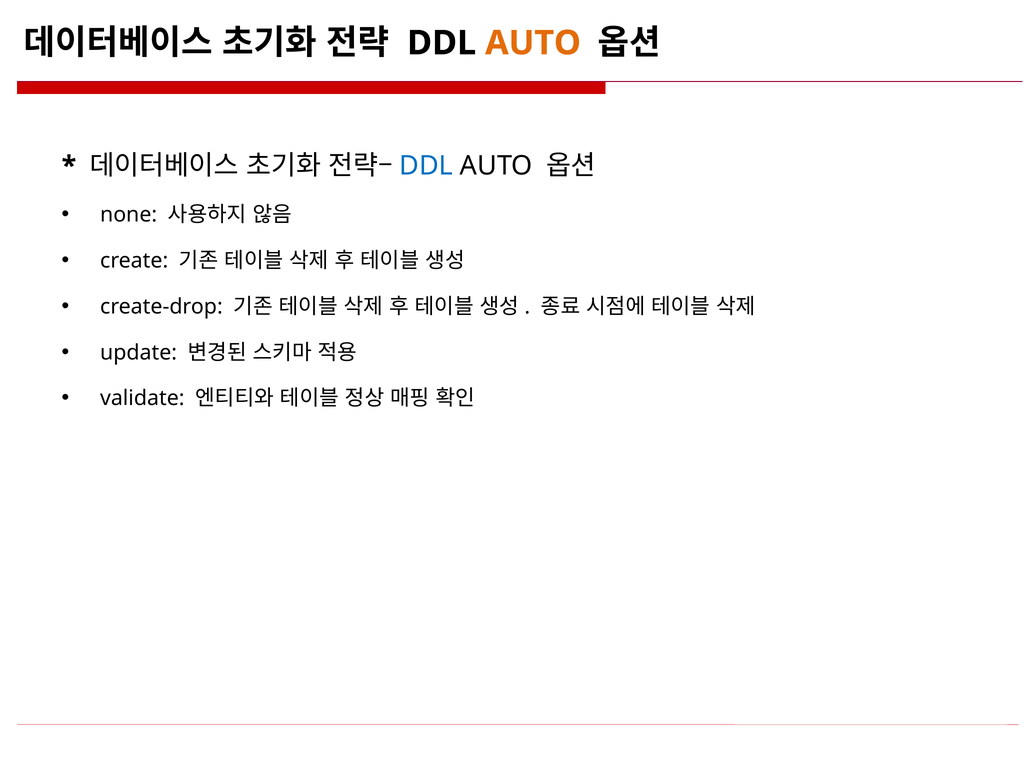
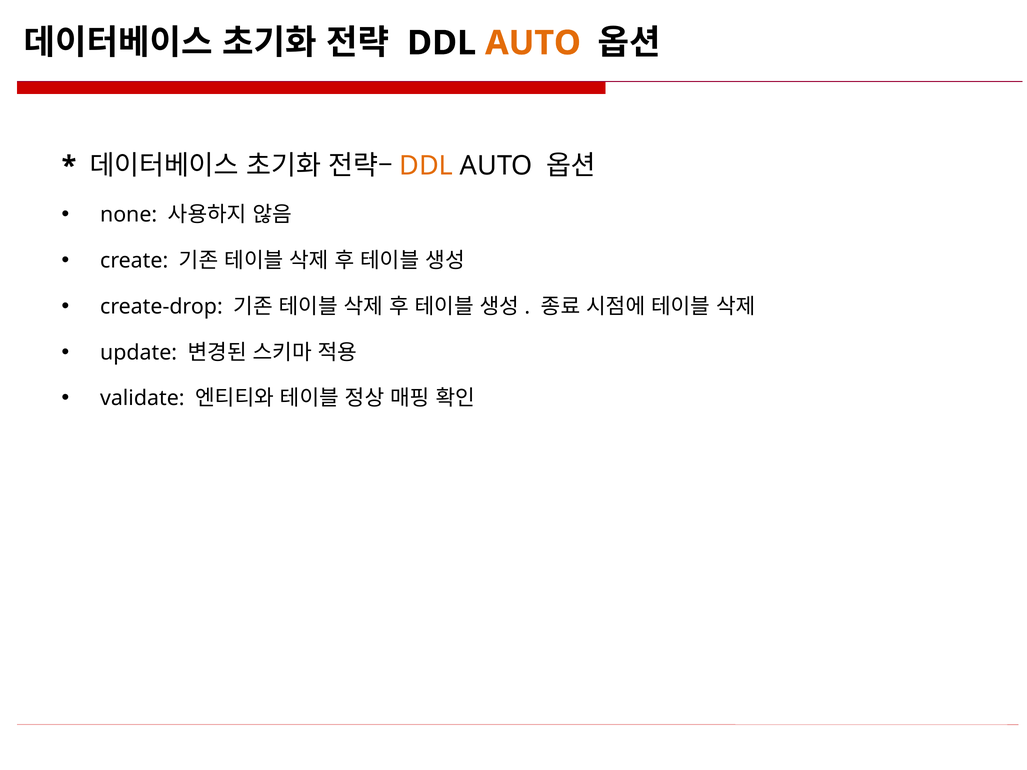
DDL colour: blue -> orange (426, 166)
